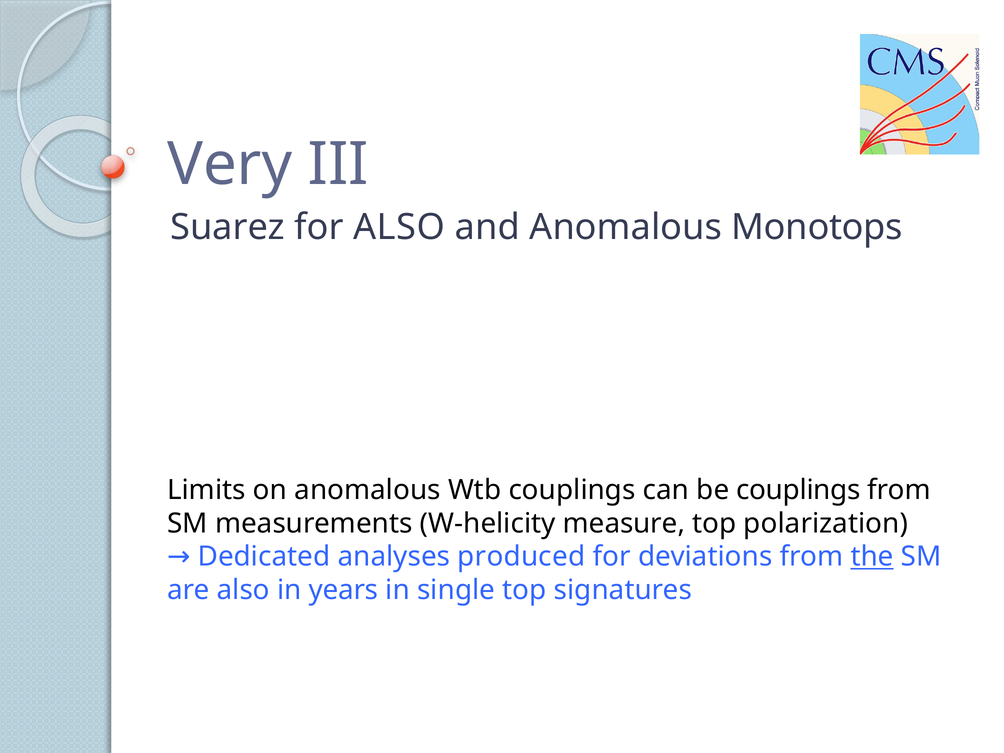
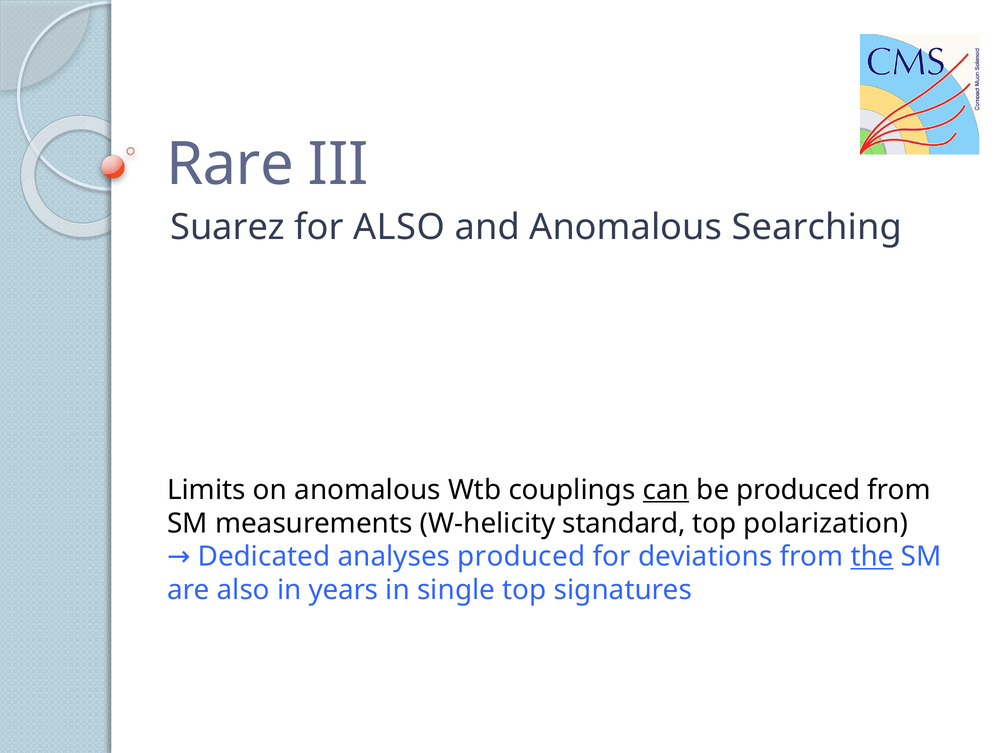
Very: Very -> Rare (230, 164)
Monotops: Monotops -> Searching (817, 227)
can underline: none -> present (666, 490)
be couplings: couplings -> produced (798, 490)
measure: measure -> standard (624, 523)
